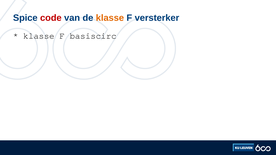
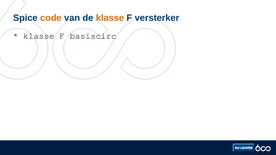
code colour: red -> orange (51, 18)
